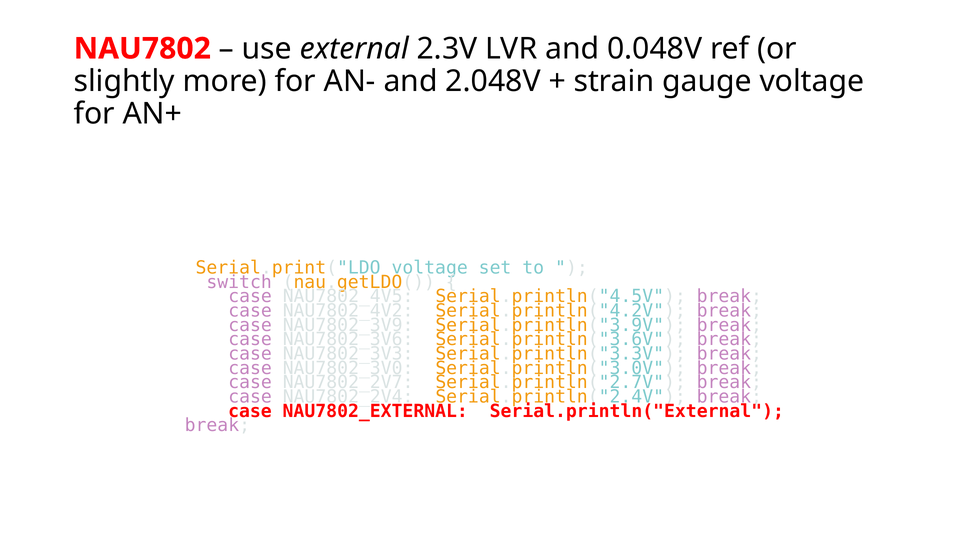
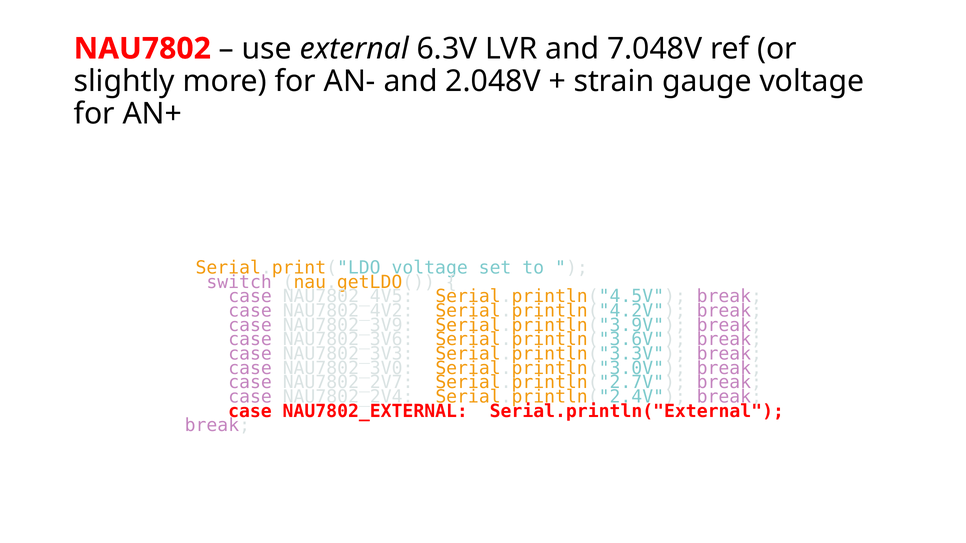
2.3V: 2.3V -> 6.3V (447, 49)
0.048V: 0.048V -> 7.048V (655, 49)
